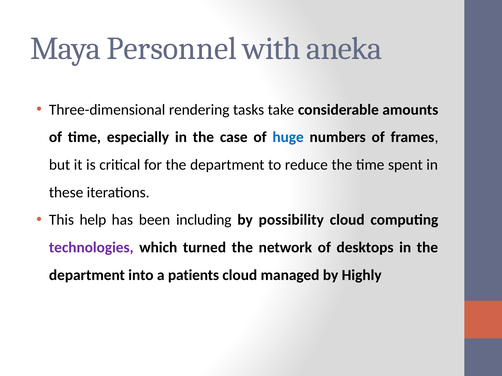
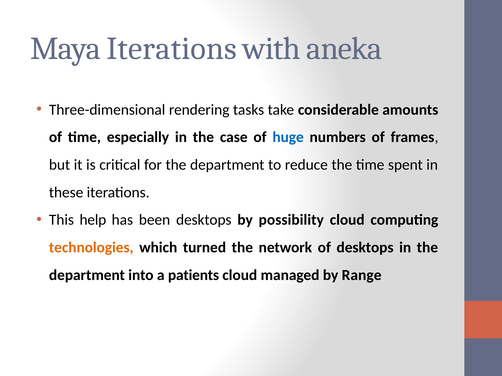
Maya Personnel: Personnel -> Iterations (172, 49)
been including: including -> desktops (204, 220)
technologies colour: purple -> orange (91, 248)
Highly: Highly -> Range (362, 275)
